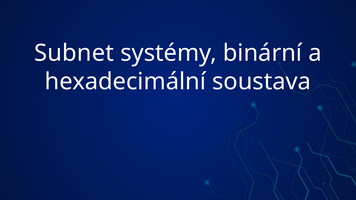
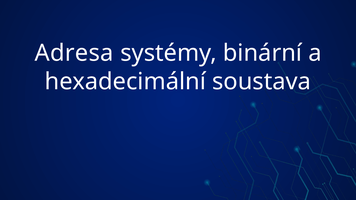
Subnet: Subnet -> Adresa (74, 53)
